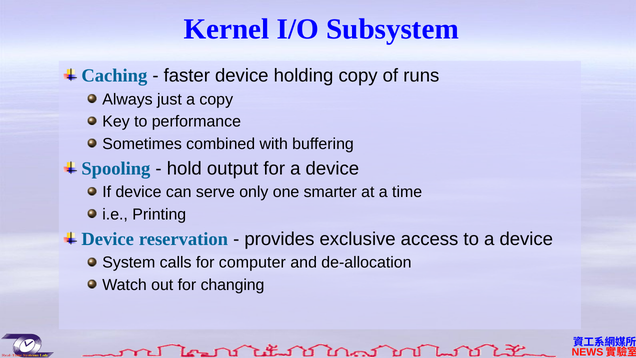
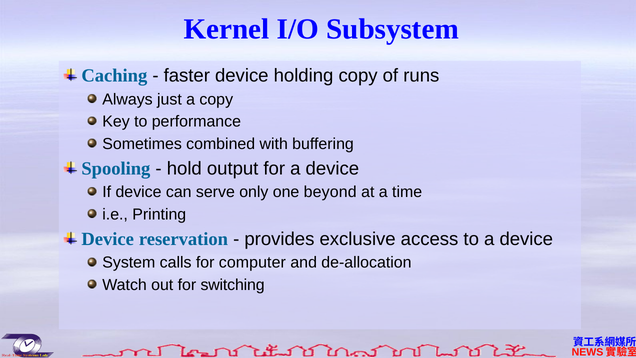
smarter: smarter -> beyond (330, 192)
changing: changing -> switching (233, 285)
